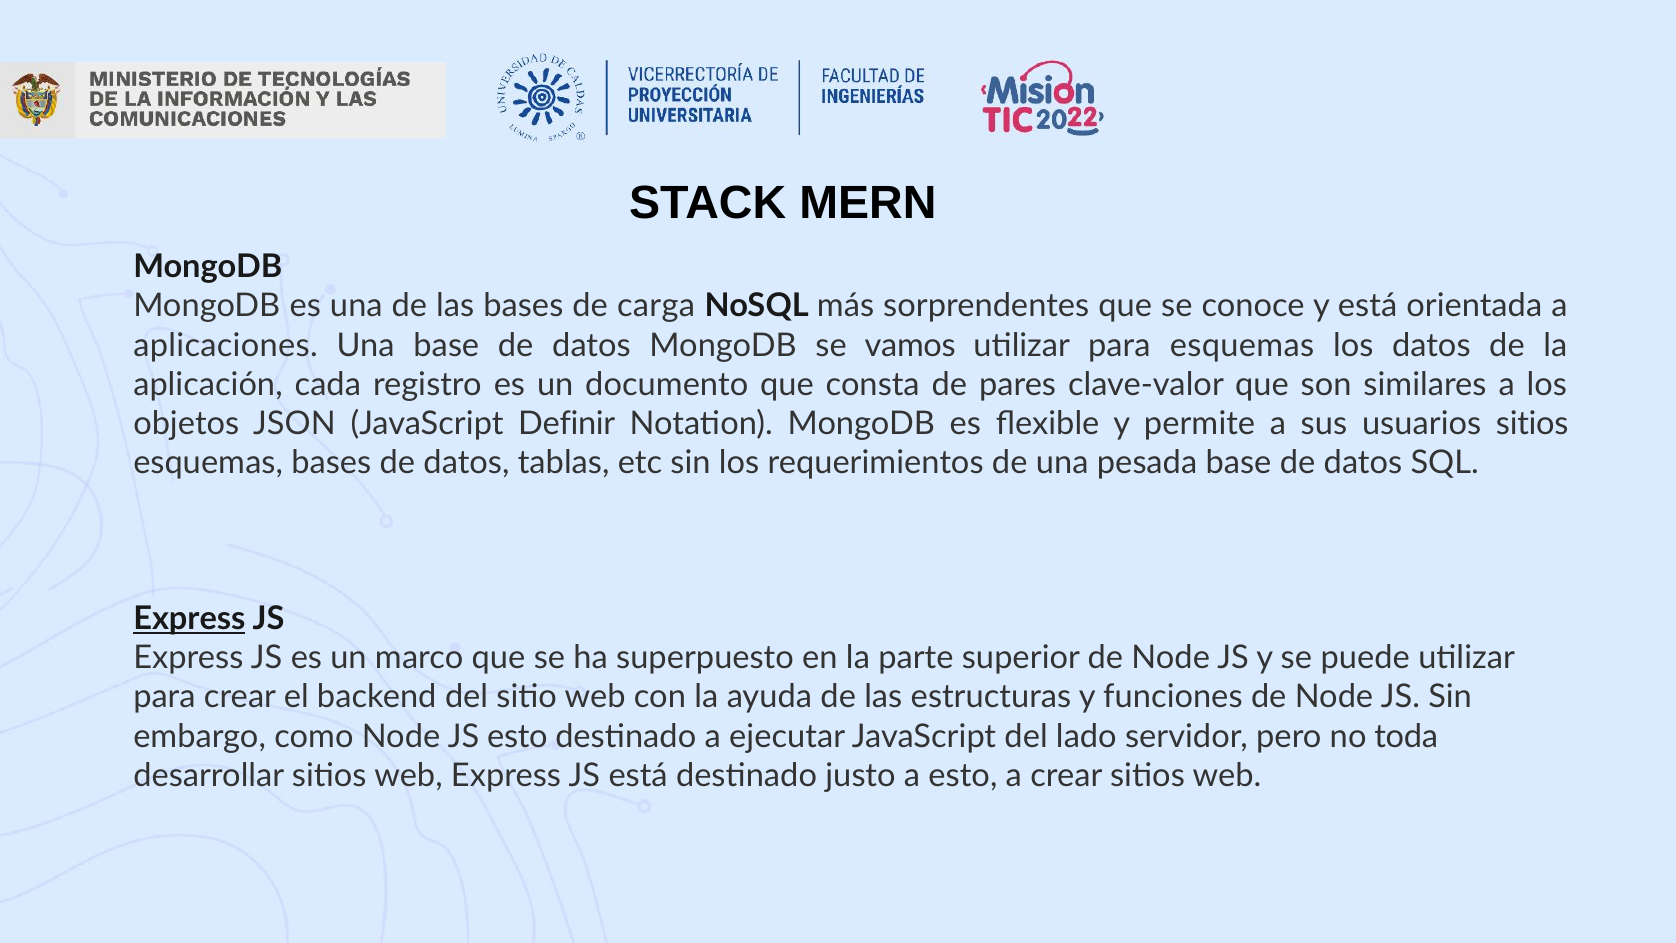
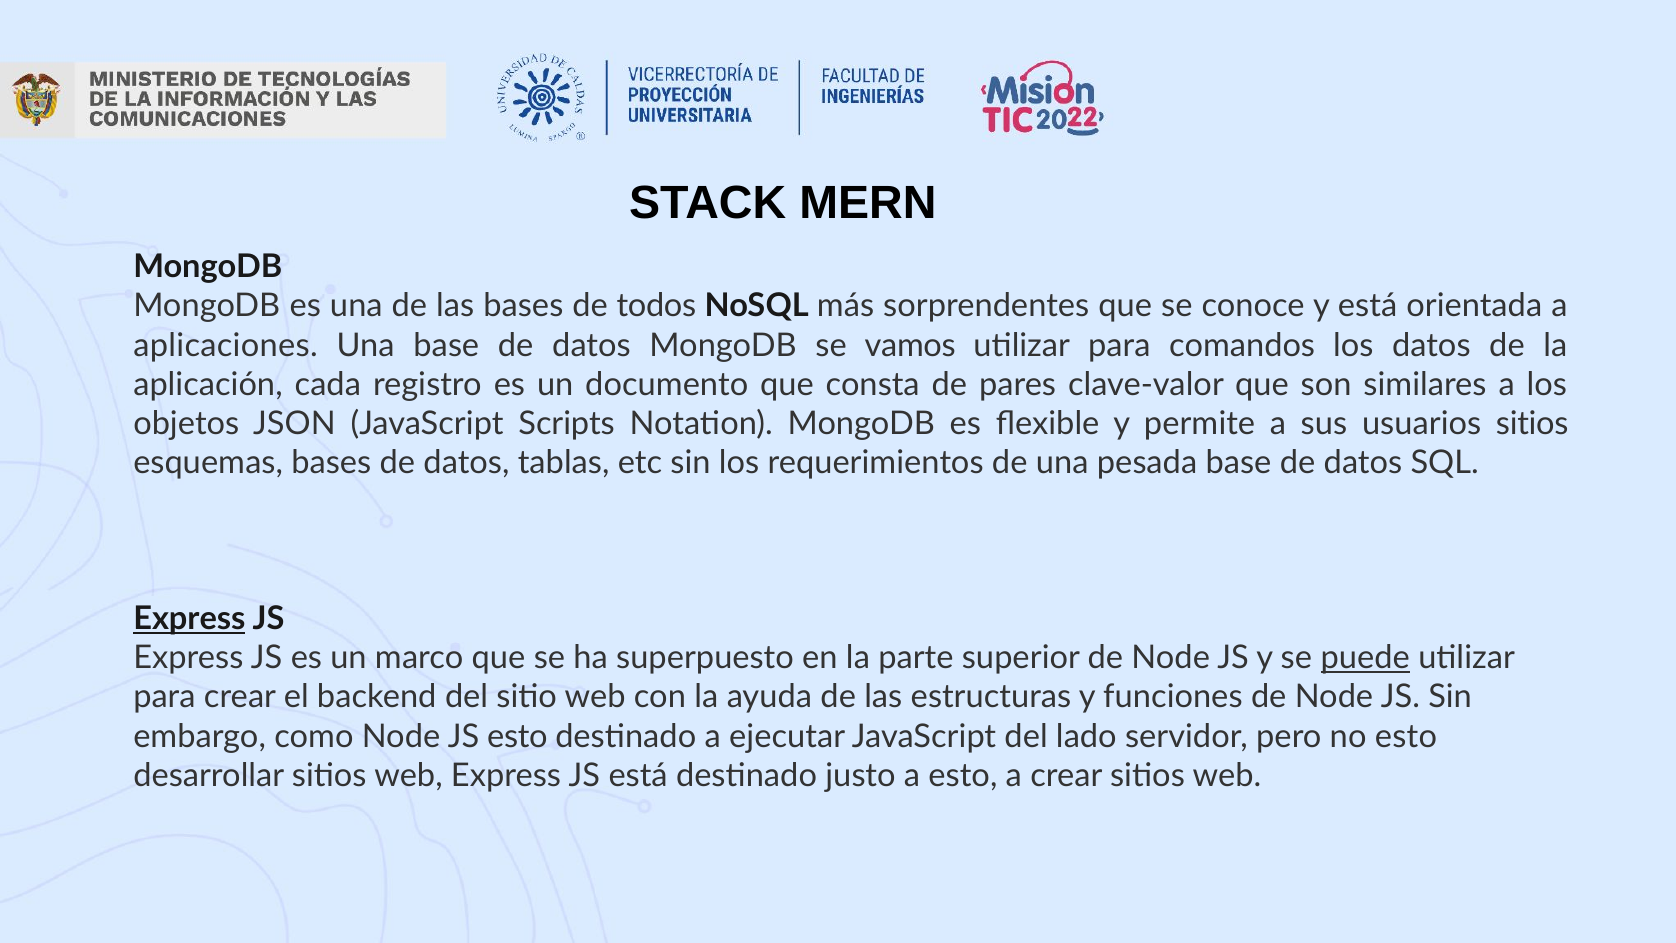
carga: carga -> todos (656, 306)
para esquemas: esquemas -> comandos (1242, 345)
Definir: Definir -> Scripts (567, 424)
puede underline: none -> present (1365, 658)
no toda: toda -> esto (1406, 736)
